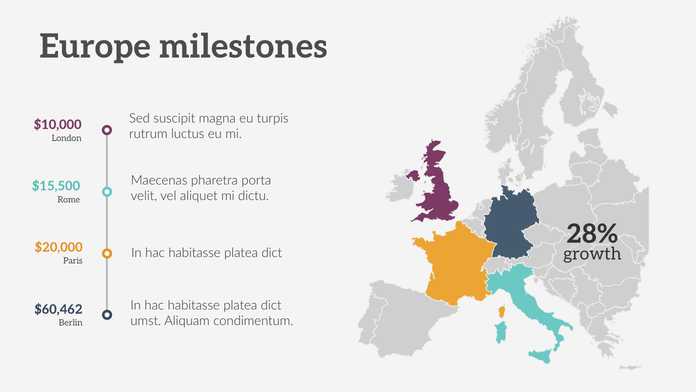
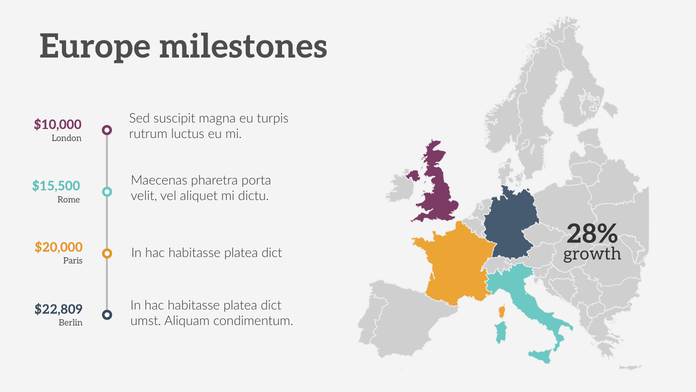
$60,462: $60,462 -> $22,809 (59, 309)
